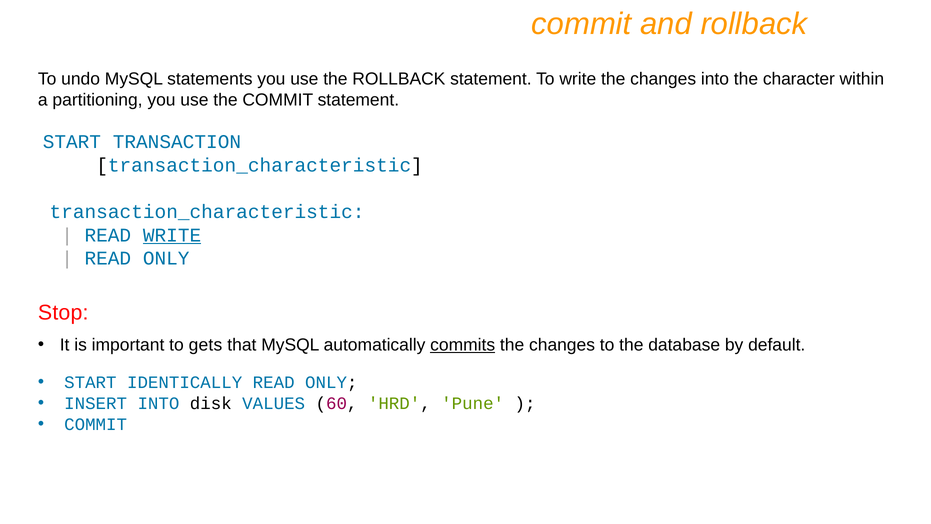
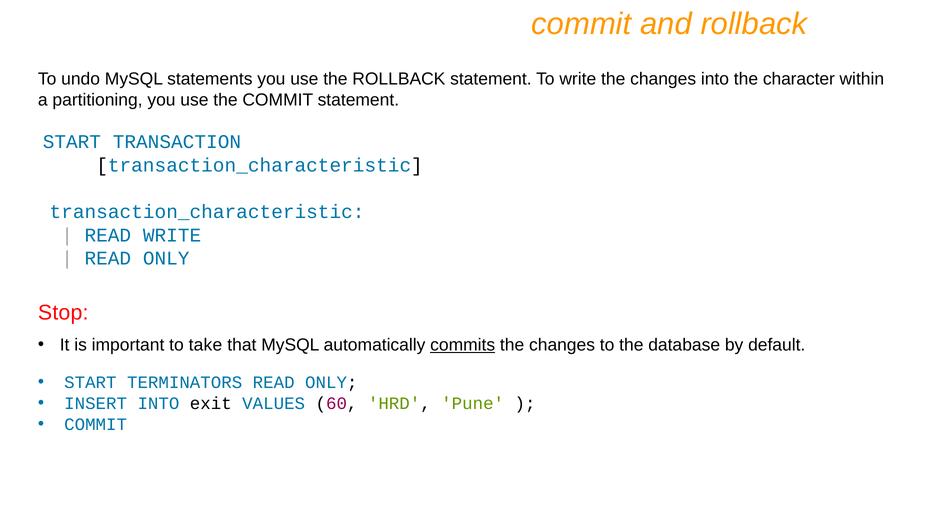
WRITE underline: present -> none (172, 235)
gets: gets -> take (205, 345)
IDENTICALLY: IDENTICALLY -> TERMINATORS (185, 382)
disk: disk -> exit (211, 403)
